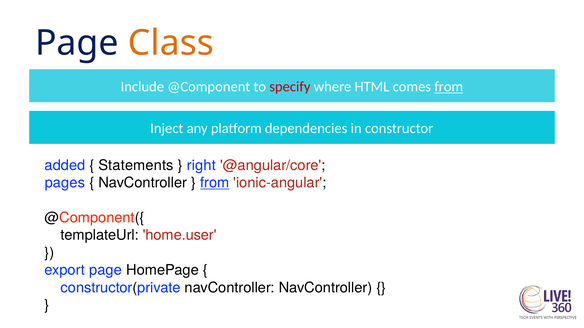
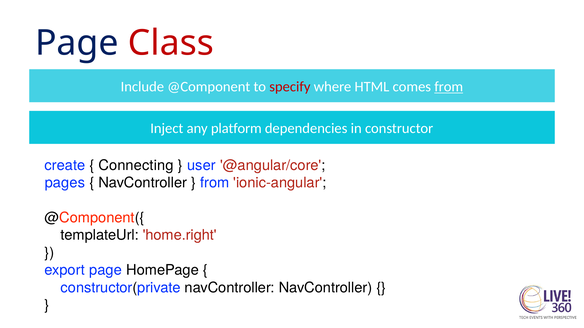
Class colour: orange -> red (171, 43)
added: added -> create (65, 165)
Statements: Statements -> Connecting (136, 165)
right: right -> user (201, 165)
from underline: present -> none (215, 183)
home.user: home.user -> home.right (180, 236)
